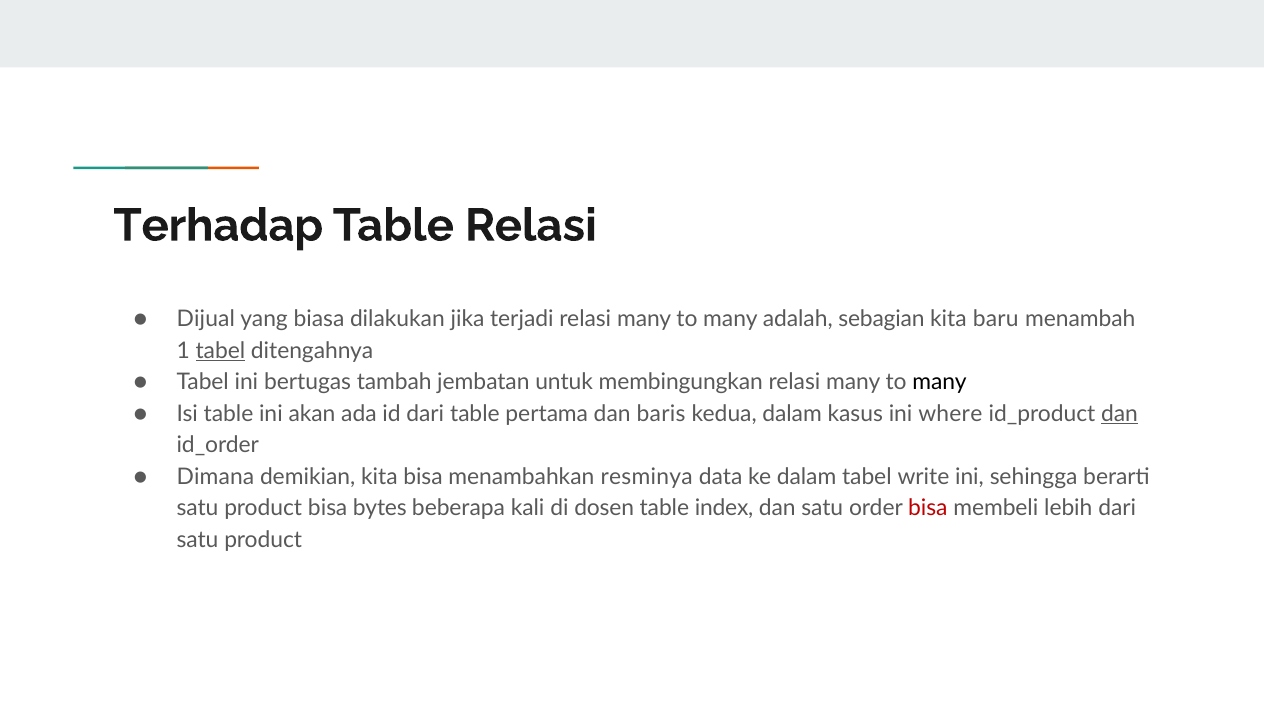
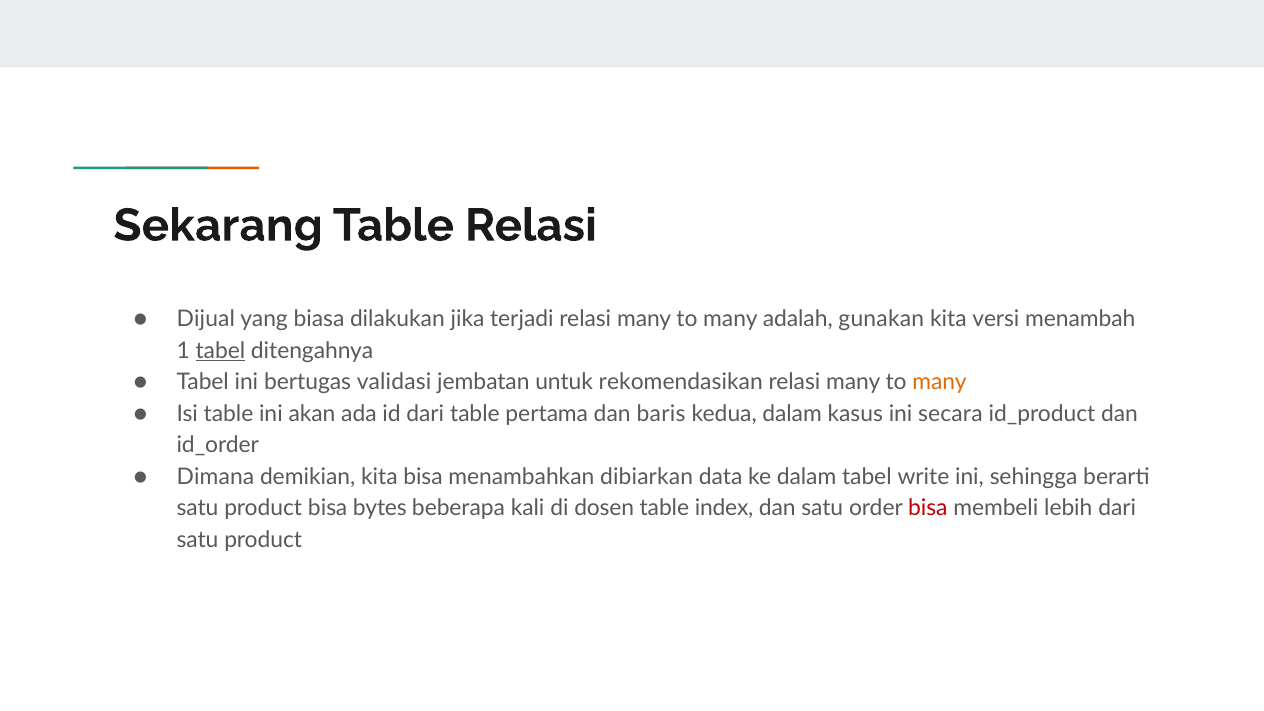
Terhadap: Terhadap -> Sekarang (218, 225)
sebagian: sebagian -> gunakan (881, 319)
baru: baru -> versi (996, 319)
tambah: tambah -> validasi (394, 382)
membingungkan: membingungkan -> rekomendasikan (681, 382)
many colour: black -> orange (940, 382)
where: where -> secara (950, 414)
dan underline: present -> none (1120, 414)
resminya: resminya -> dibiarkan (647, 477)
